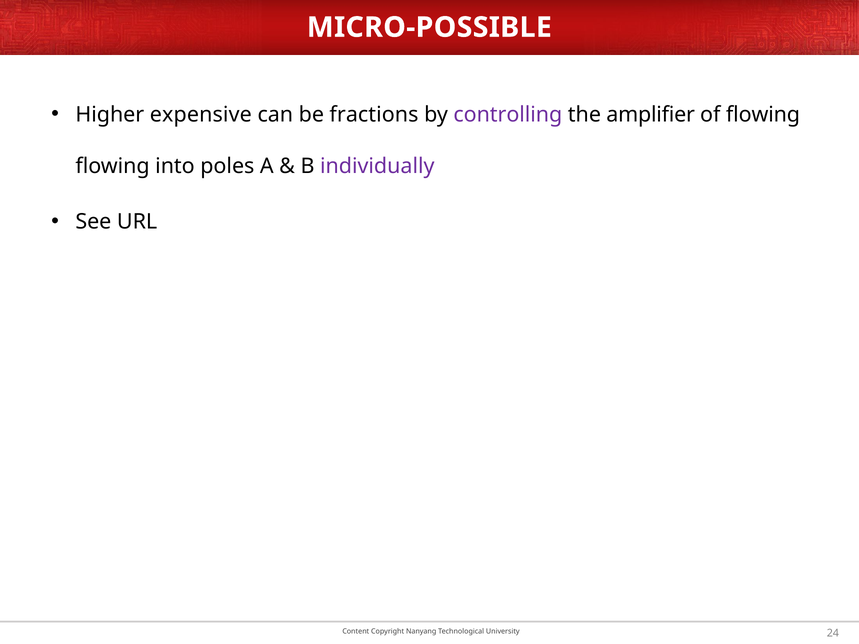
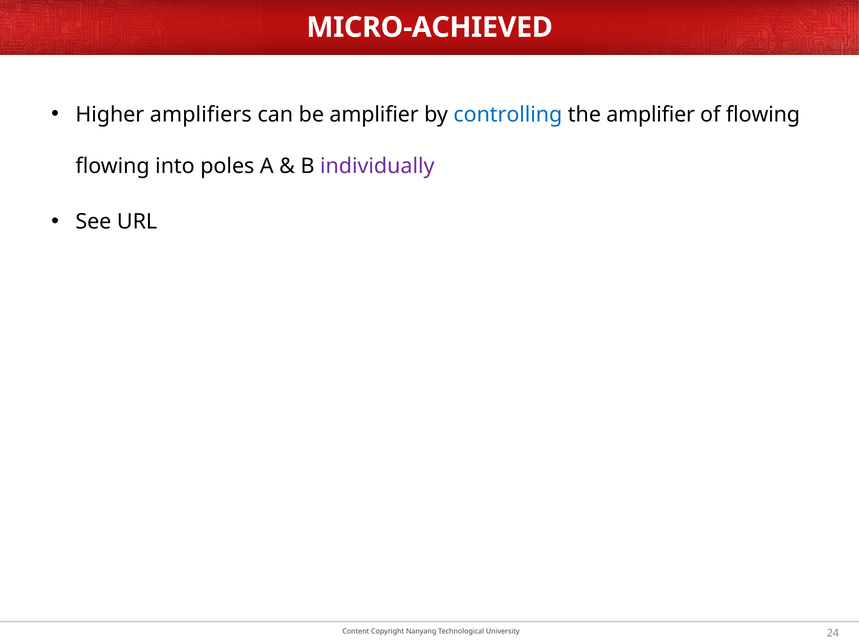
MICRO-POSSIBLE: MICRO-POSSIBLE -> MICRO-ACHIEVED (430, 27)
expensive: expensive -> amplifiers (201, 115)
be fractions: fractions -> amplifier (374, 115)
controlling colour: purple -> blue (508, 115)
